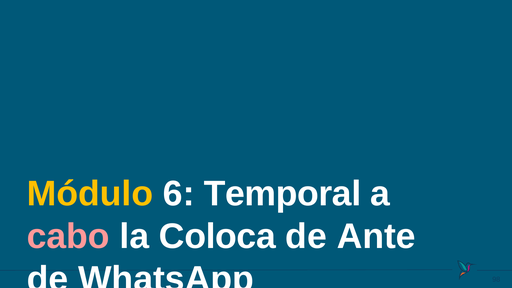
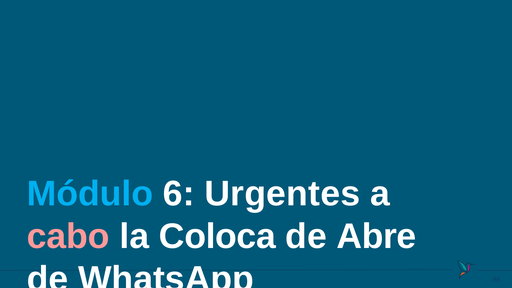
Módulo colour: yellow -> light blue (90, 194)
Temporal: Temporal -> Urgentes (282, 194)
Ante: Ante -> Abre (376, 236)
